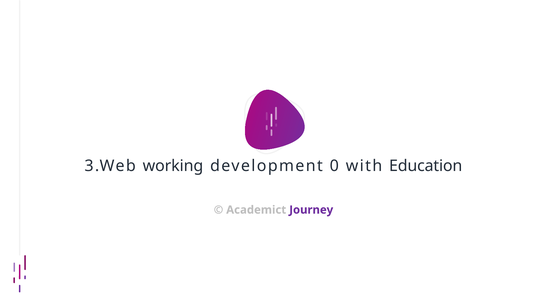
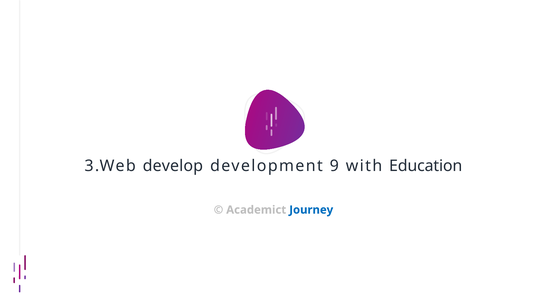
working: working -> develop (173, 166)
0: 0 -> 9 (334, 166)
Journey colour: purple -> blue (311, 210)
